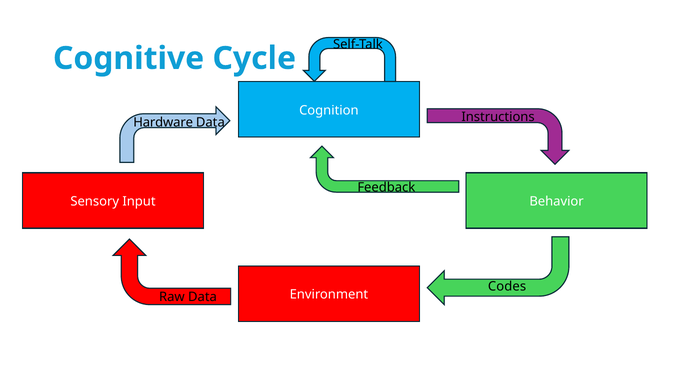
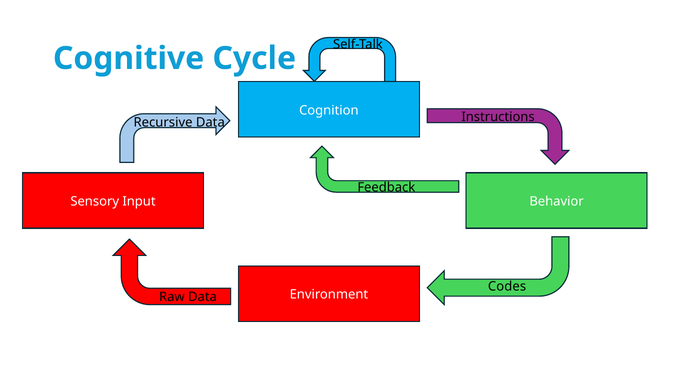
Hardware: Hardware -> Recursive (163, 122)
